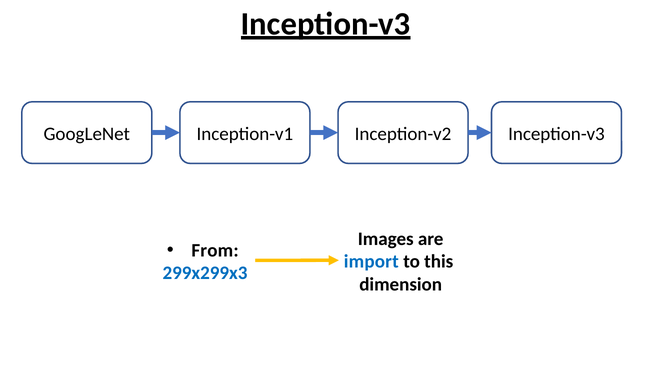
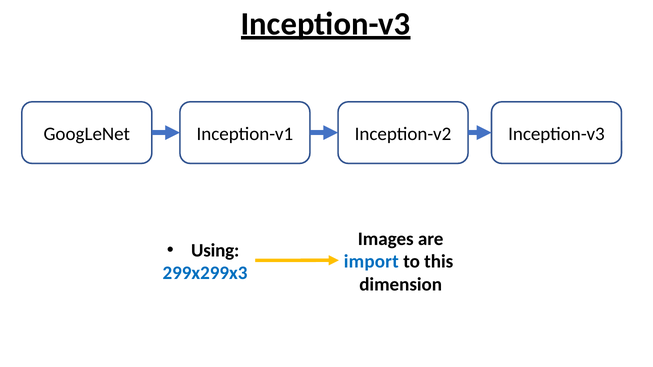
From: From -> Using (215, 250)
